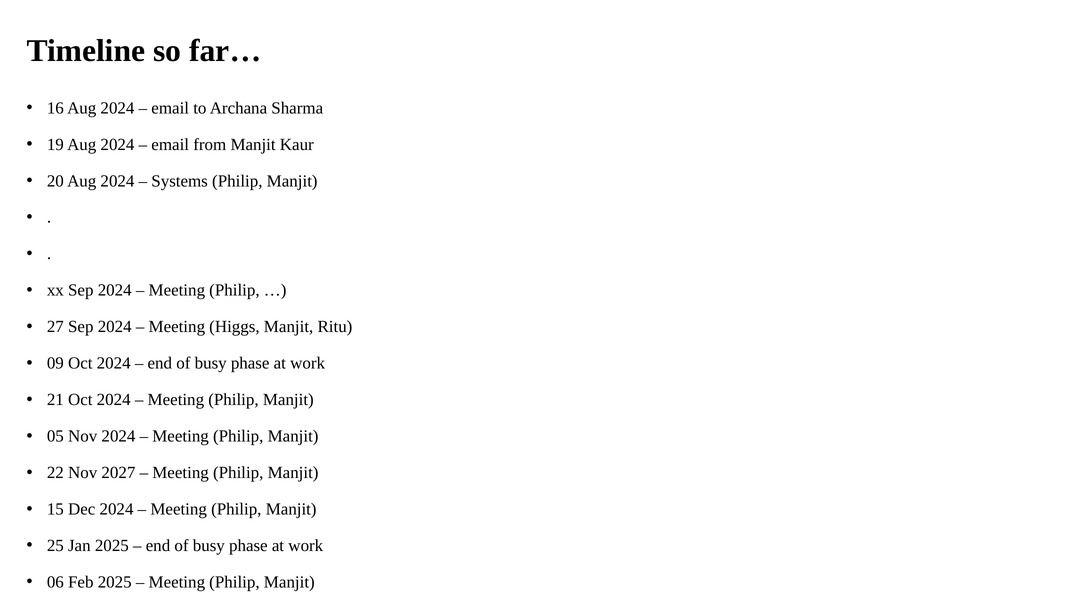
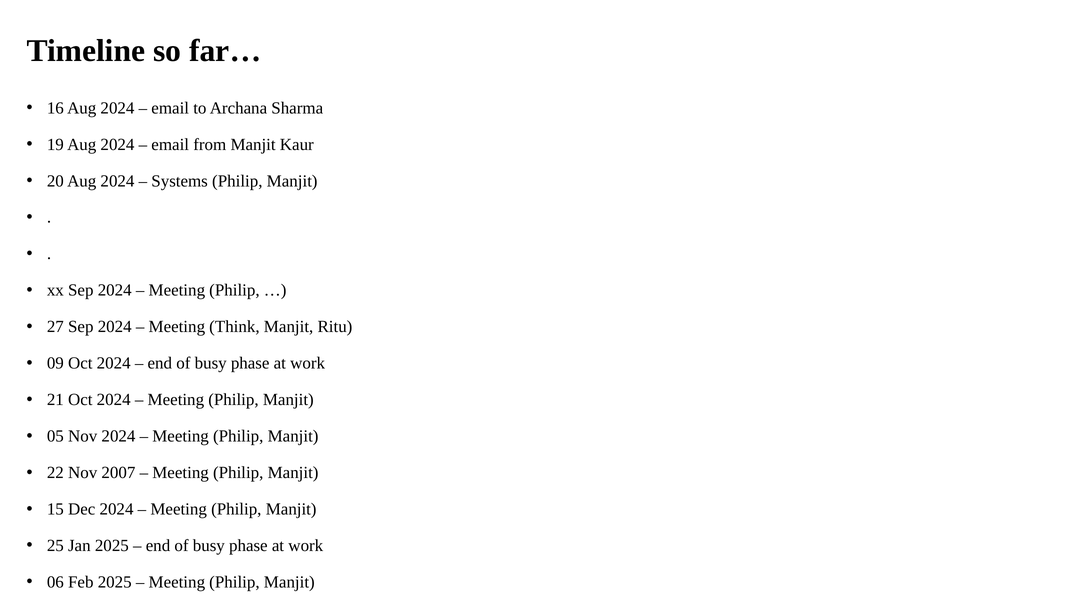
Higgs: Higgs -> Think (234, 327)
2027: 2027 -> 2007 (118, 473)
